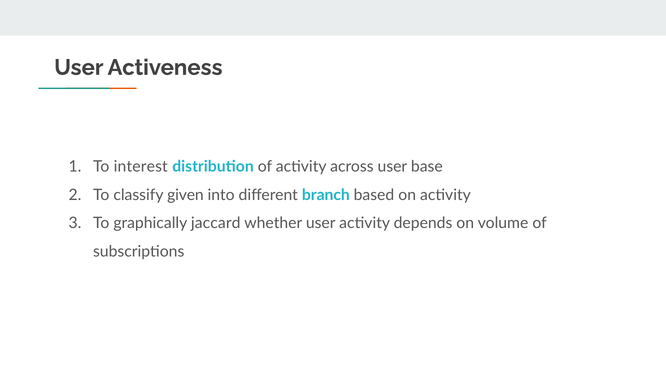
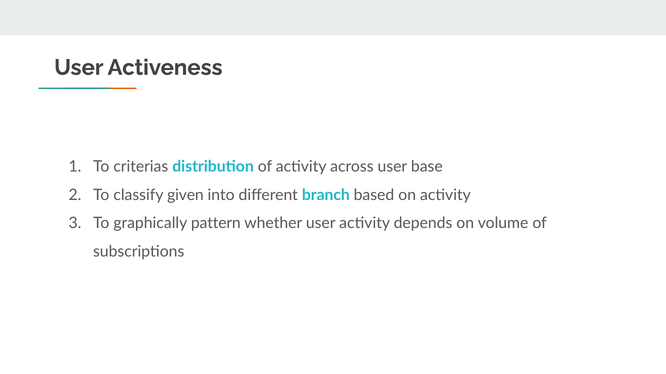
interest: interest -> criterias (141, 167)
jaccard: jaccard -> pattern (216, 224)
